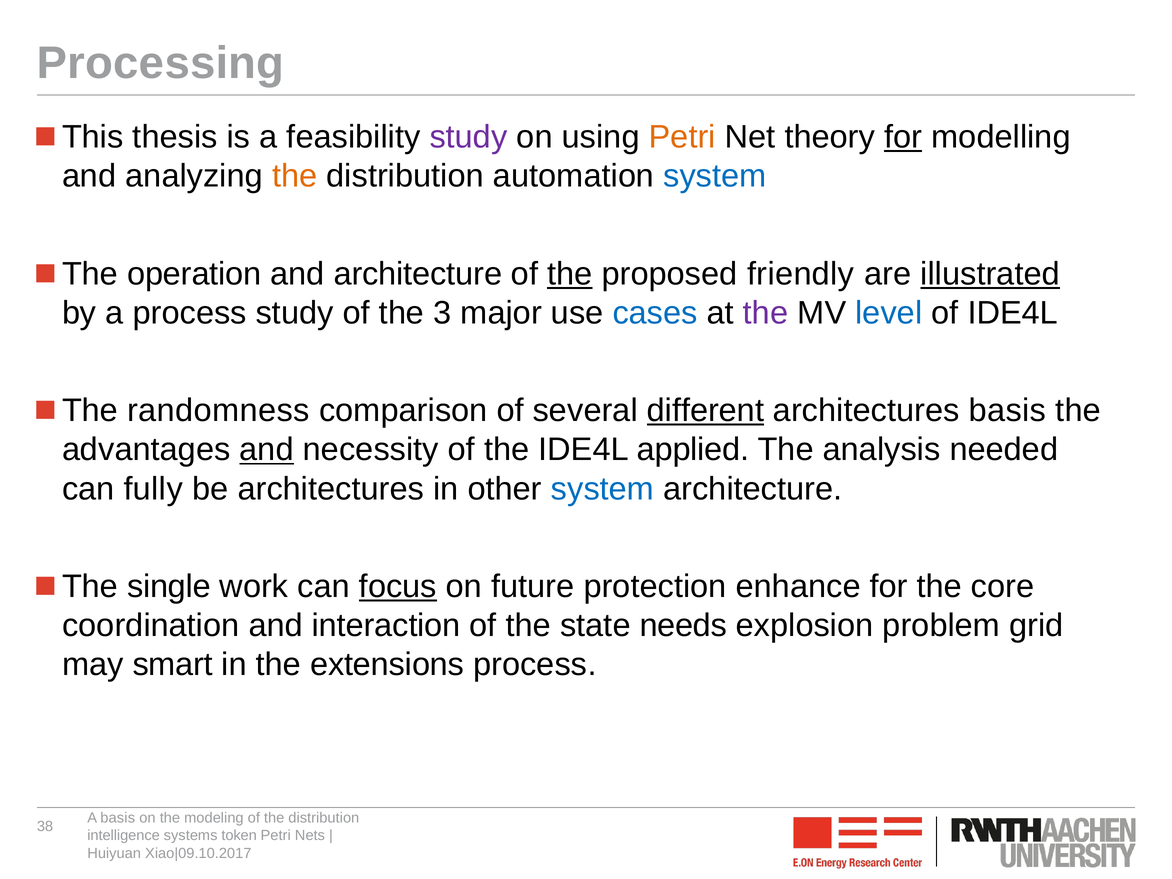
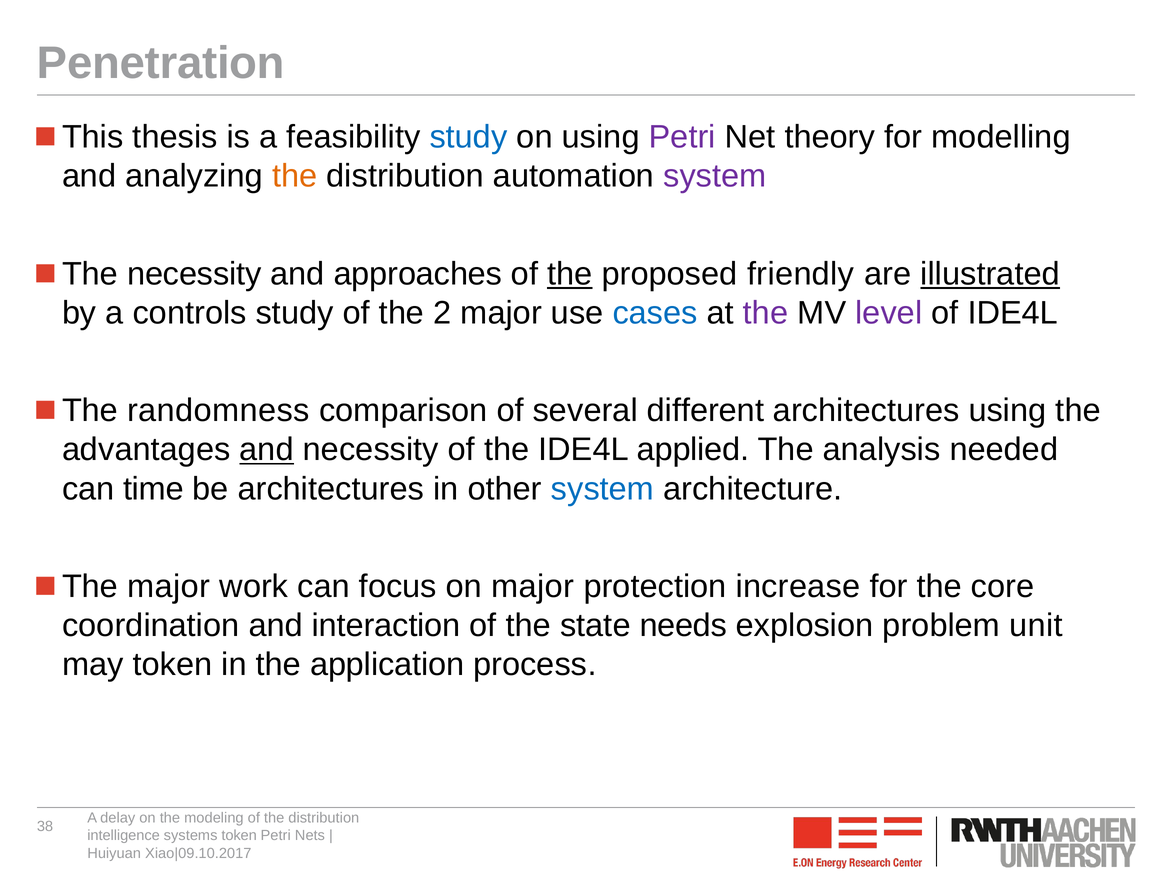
Processing: Processing -> Penetration (161, 63)
study colour: purple -> blue (468, 137)
Petri colour: orange -> purple (682, 137)
for underline: present -> none (903, 137)
system colour: blue -> purple (715, 176)
The operation: operation -> necessity (194, 274)
and architecture: architecture -> approaches (418, 274)
a process: process -> controls (190, 313)
3: 3 -> 2 (442, 313)
level colour: blue -> purple (889, 313)
different underline: present -> none (705, 411)
architectures basis: basis -> using (1007, 411)
fully: fully -> time (154, 489)
The single: single -> major (169, 587)
focus underline: present -> none (398, 587)
on future: future -> major (533, 587)
enhance: enhance -> increase (798, 587)
grid: grid -> unit (1036, 626)
may smart: smart -> token (172, 665)
extensions: extensions -> application (387, 665)
A basis: basis -> delay (118, 818)
